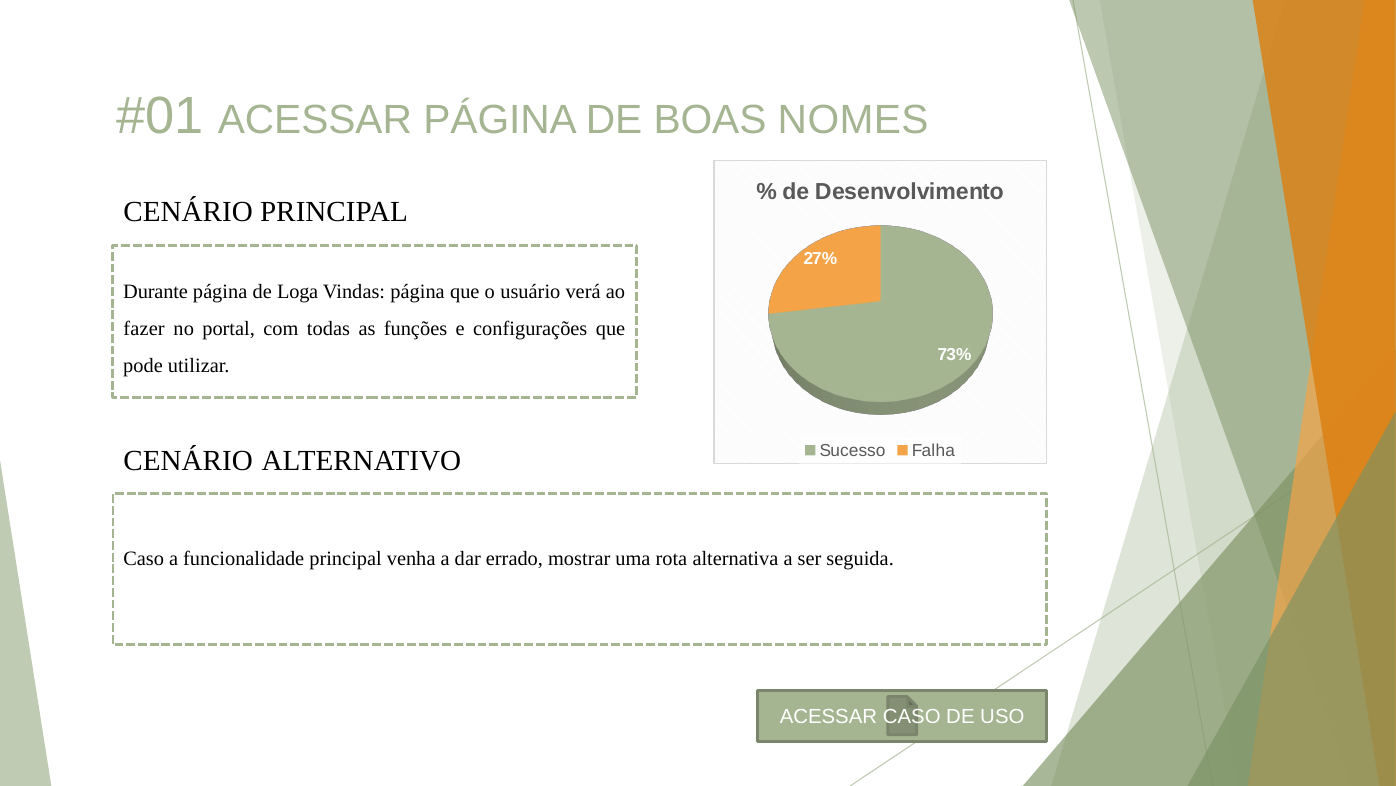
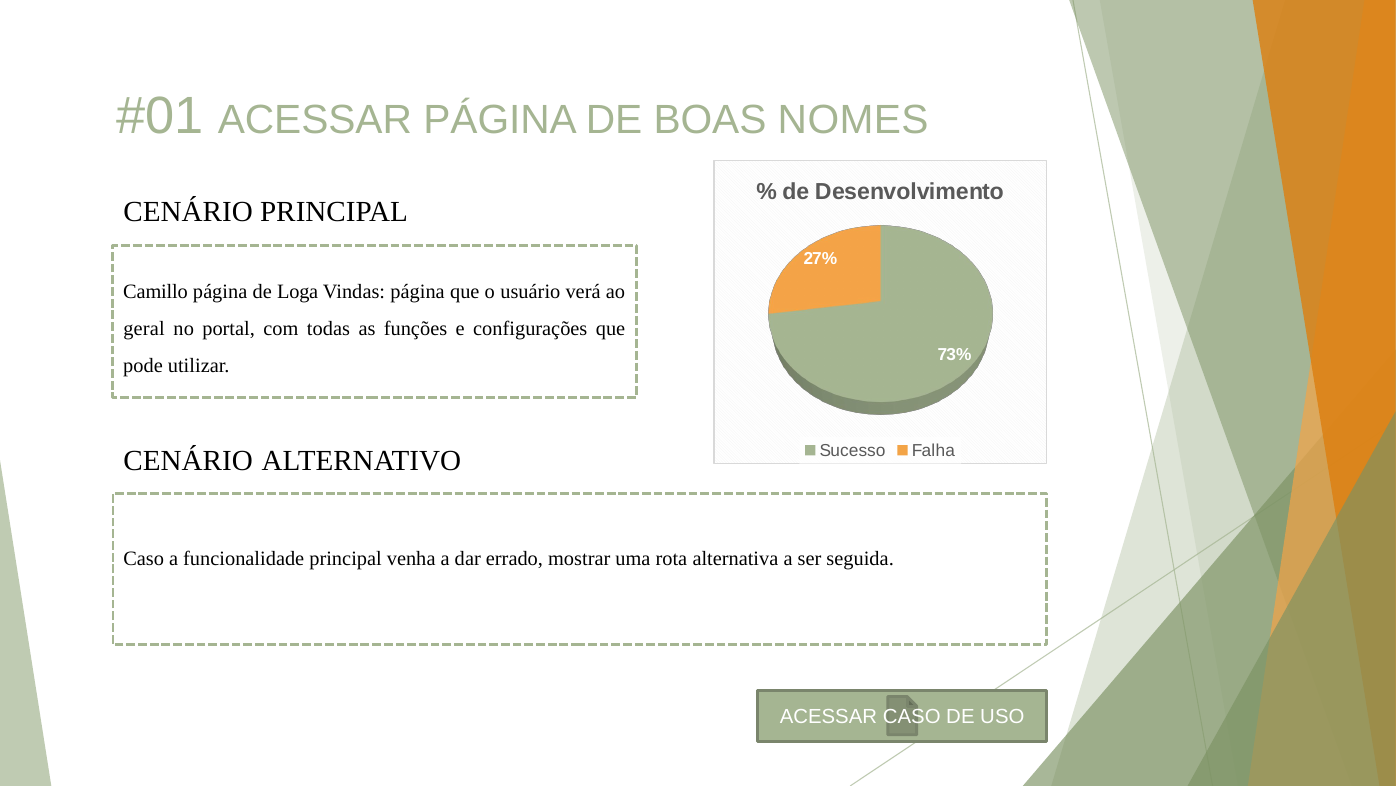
Durante: Durante -> Camillo (156, 292)
fazer: fazer -> geral (144, 329)
